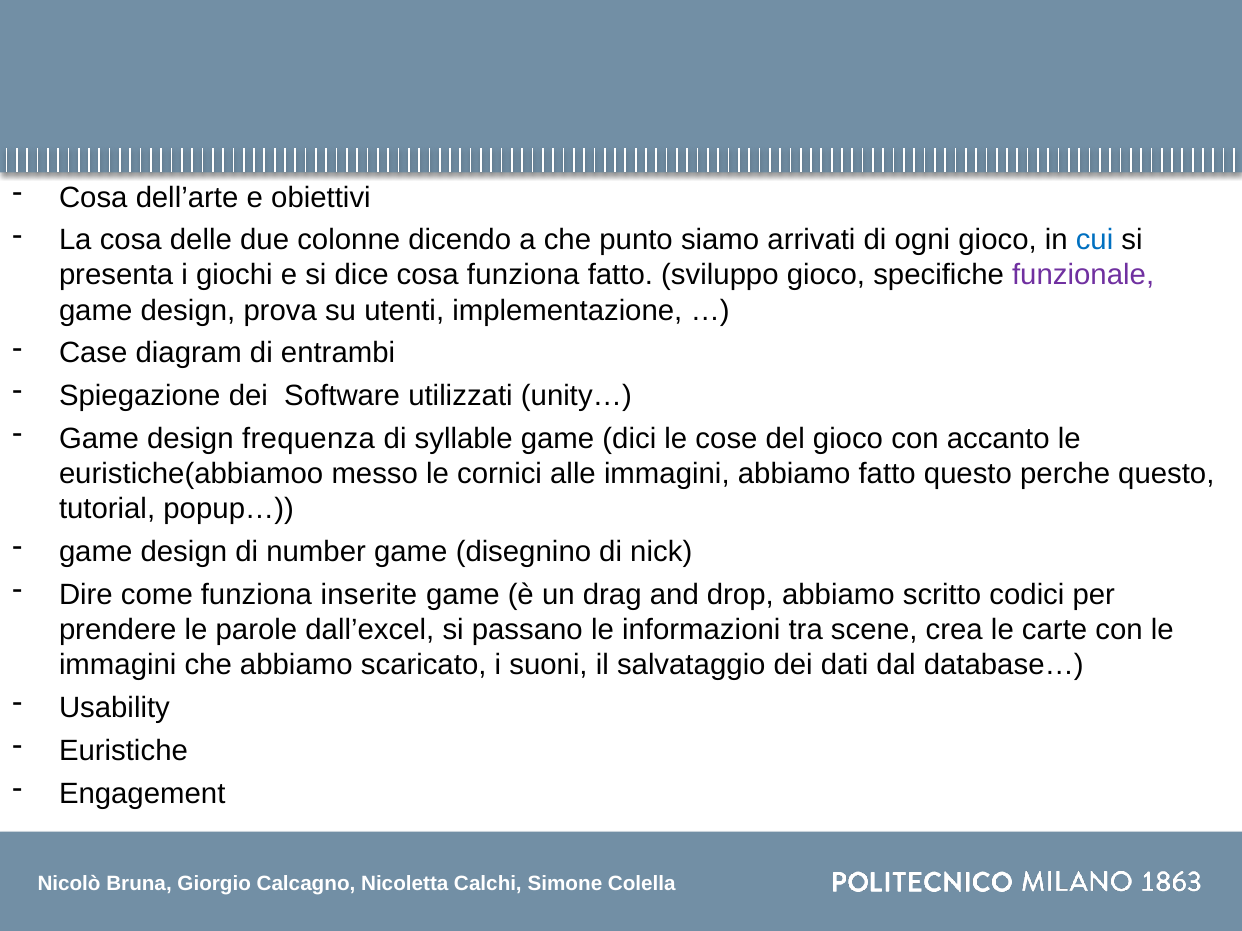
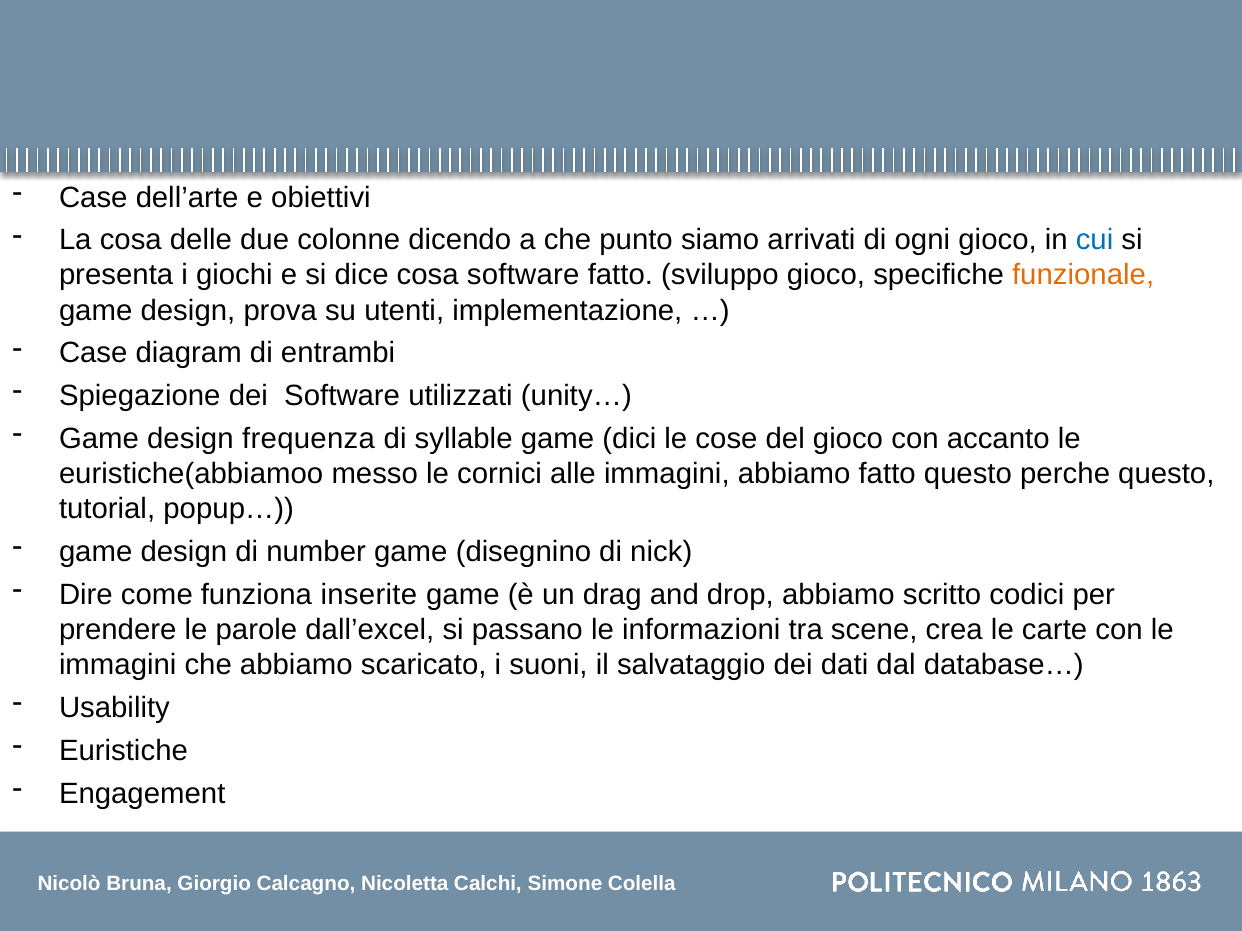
Cosa: Cosa -> Case (93, 197)
cosa funziona: funziona -> software (523, 275)
funzionale colour: purple -> orange (1083, 275)
